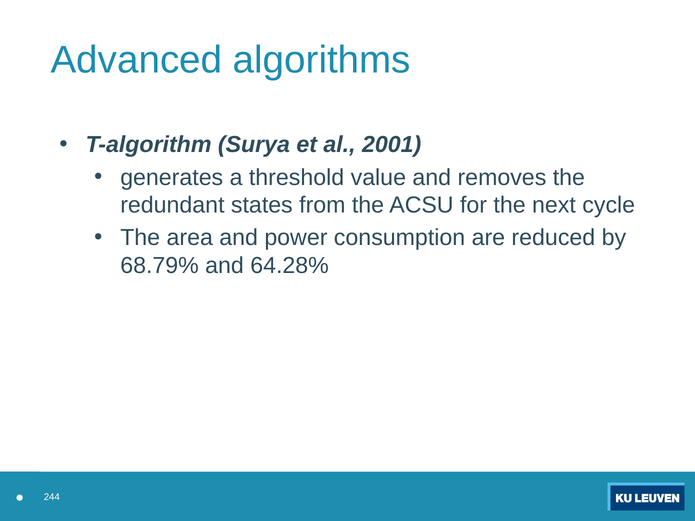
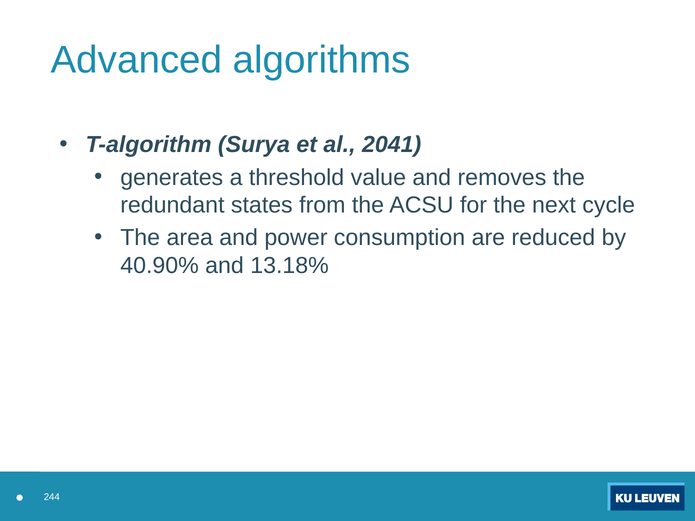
2001: 2001 -> 2041 (392, 145)
68.79%: 68.79% -> 40.90% (160, 266)
64.28%: 64.28% -> 13.18% (290, 266)
